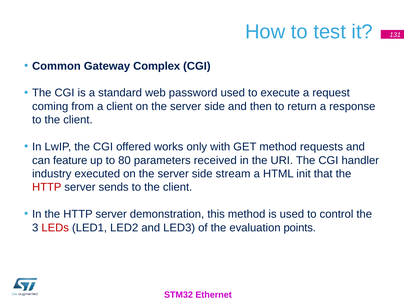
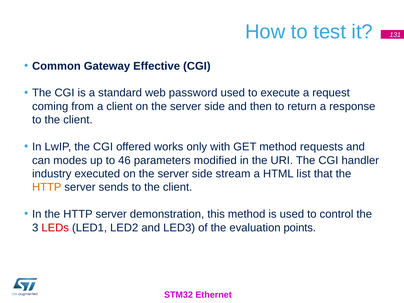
Complex: Complex -> Effective (157, 66)
feature: feature -> modes (70, 160)
80: 80 -> 46 (124, 160)
received: received -> modified (215, 160)
init: init -> list (304, 174)
HTTP colour: red -> orange (47, 187)
